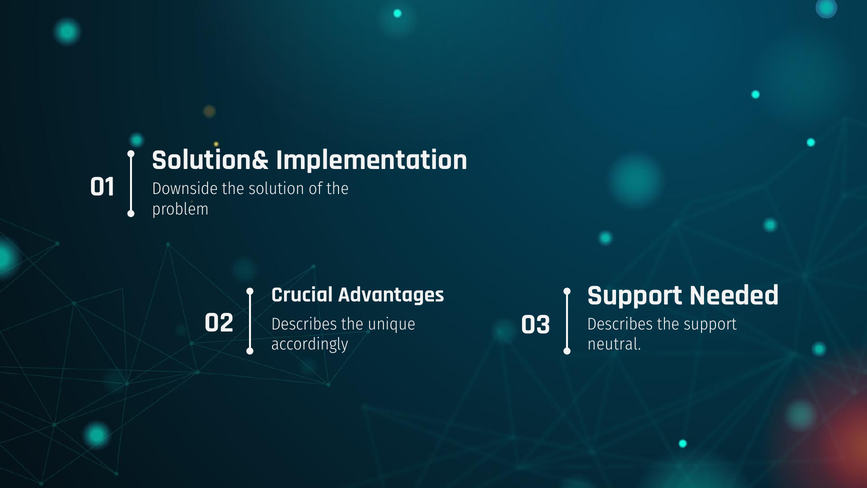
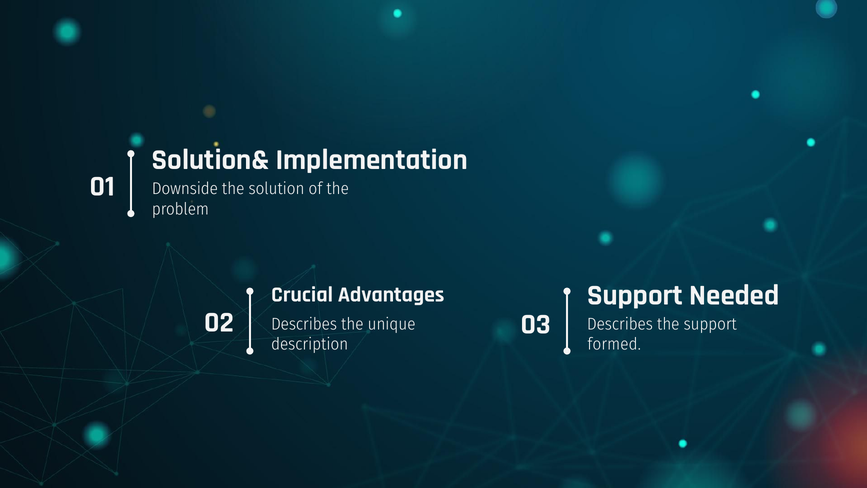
accordingly: accordingly -> description (310, 344)
neutral: neutral -> formed (614, 344)
